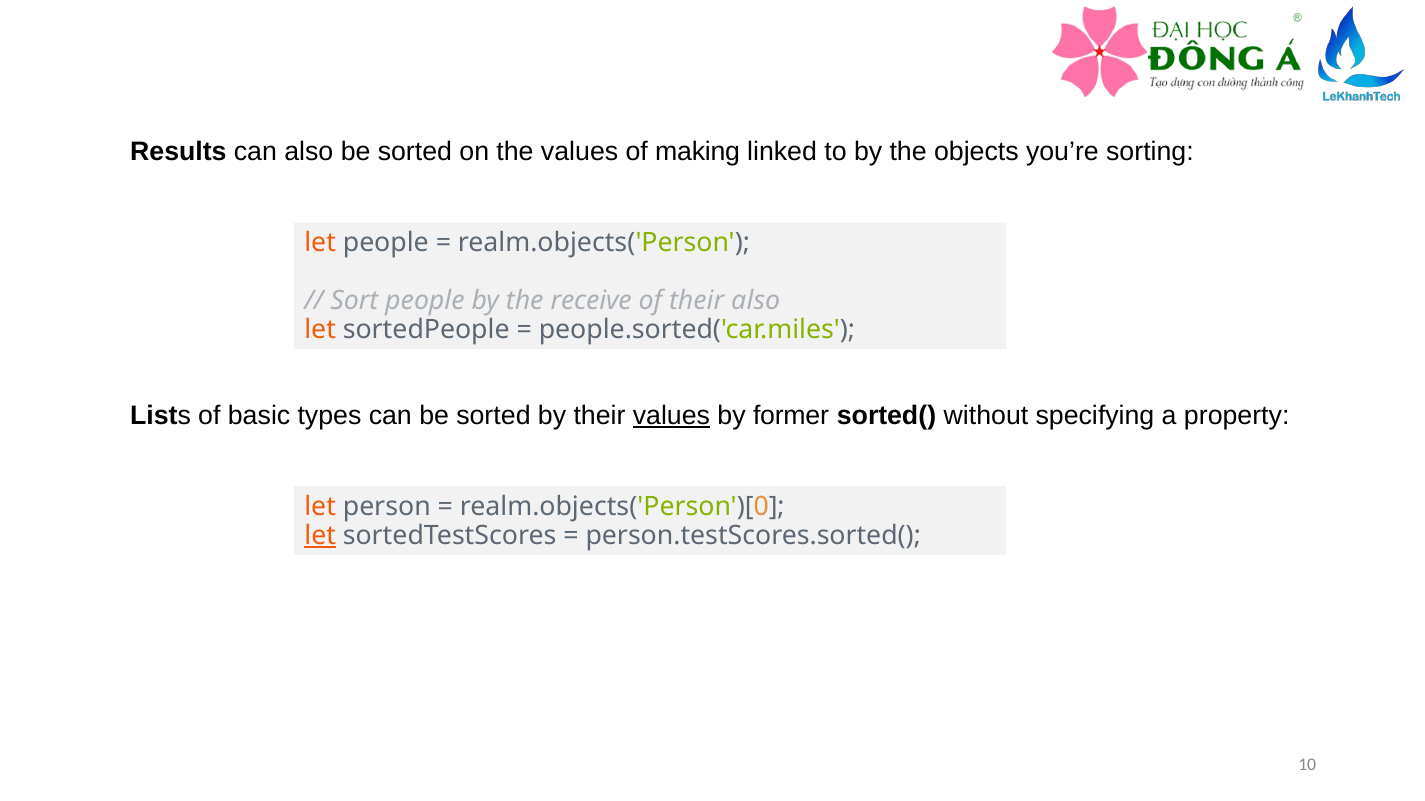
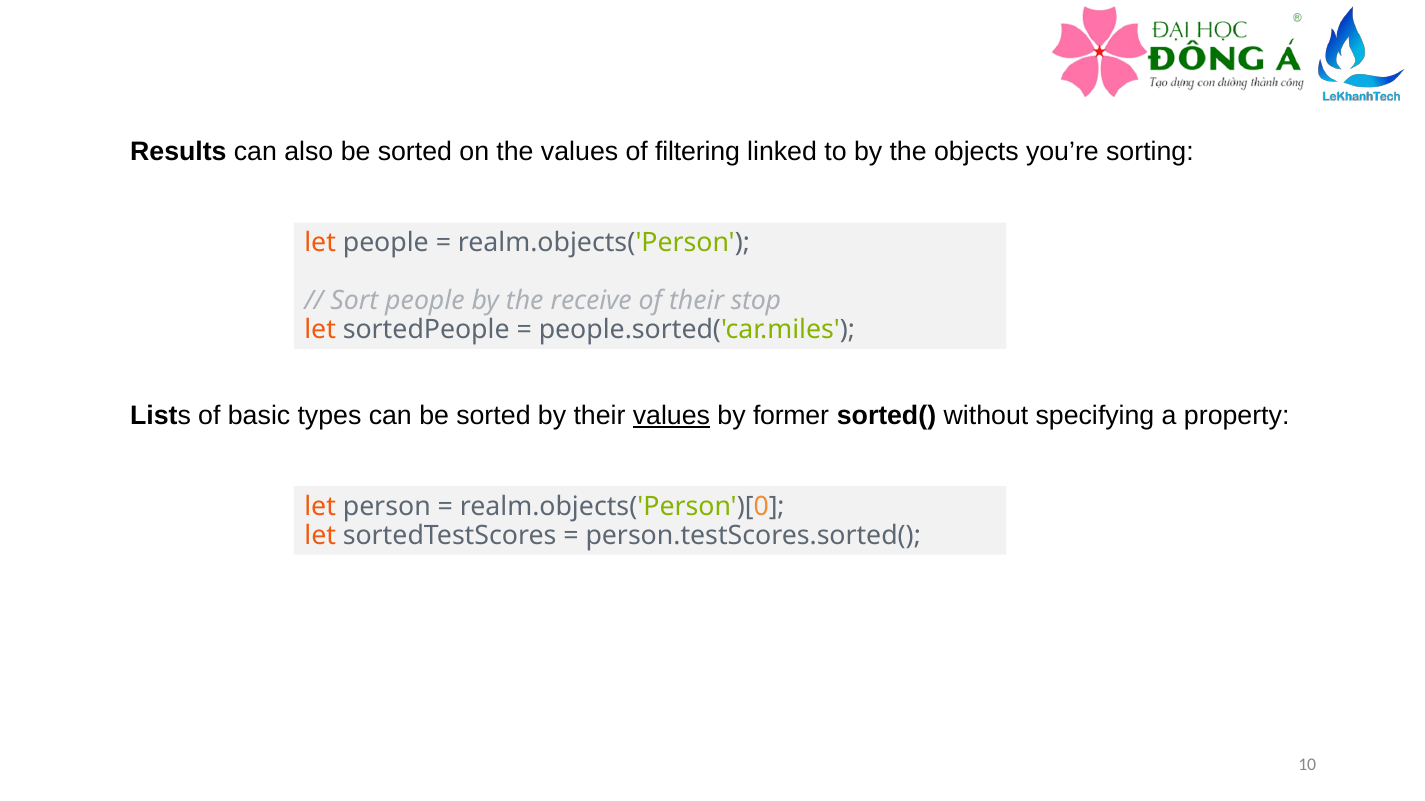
making: making -> filtering (698, 152)
their also: also -> stop (756, 301)
let underline: present -> none (320, 536)
